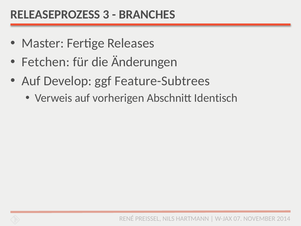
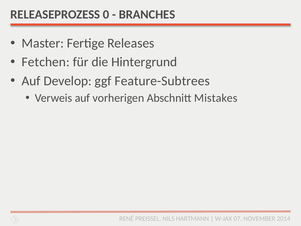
3: 3 -> 0 (106, 15)
Änderungen: Änderungen -> Hintergrund (144, 62)
Identisch: Identisch -> Mistakes (216, 98)
